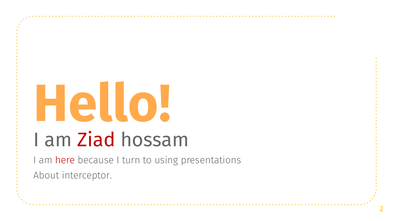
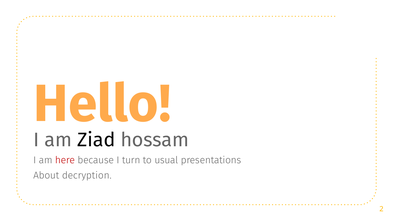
Ziad colour: red -> black (96, 140)
using: using -> usual (166, 160)
interceptor: interceptor -> decryption (87, 175)
